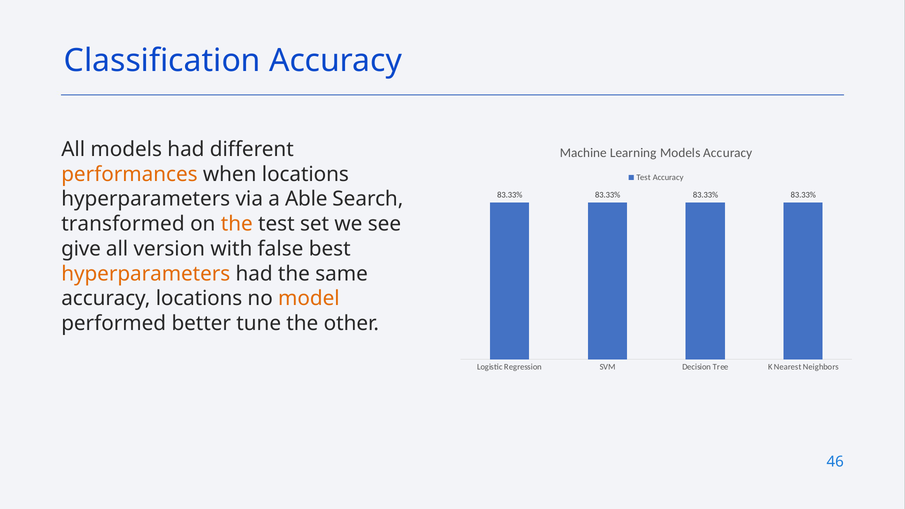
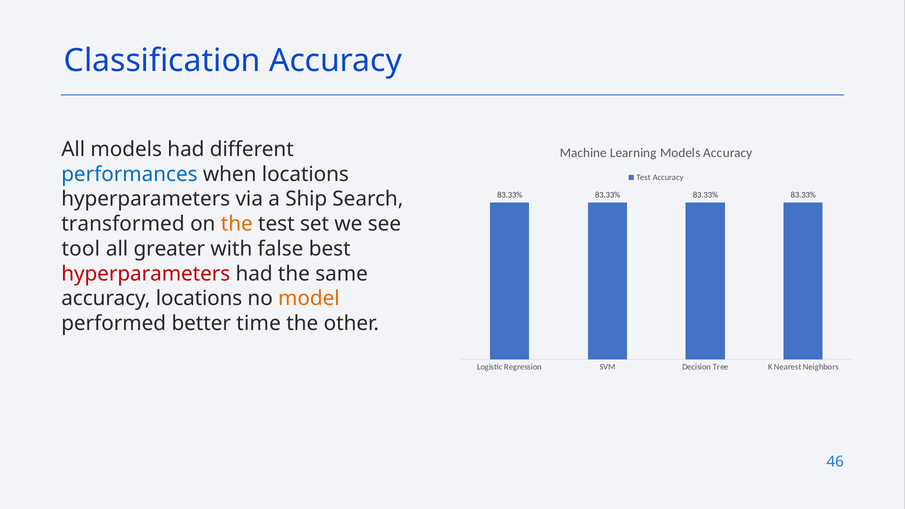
performances colour: orange -> blue (129, 174)
Able: Able -> Ship (306, 199)
give: give -> tool (81, 249)
version: version -> greater (169, 249)
hyperparameters colour: orange -> red (146, 274)
tune: tune -> time (259, 323)
